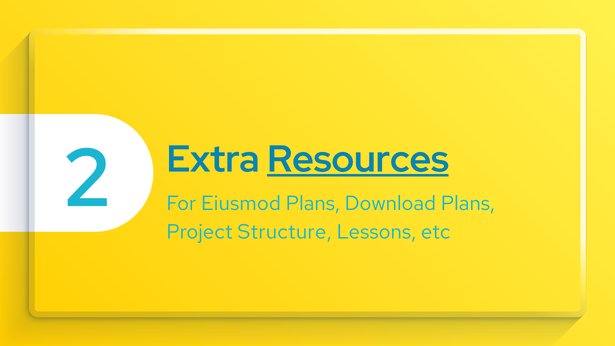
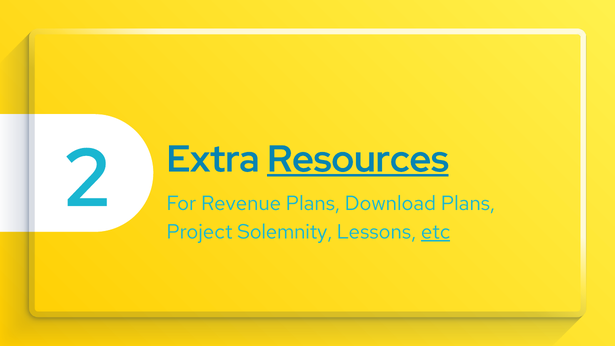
Eiusmod: Eiusmod -> Revenue (241, 204)
Structure: Structure -> Solemnity (285, 232)
etc underline: none -> present (436, 232)
